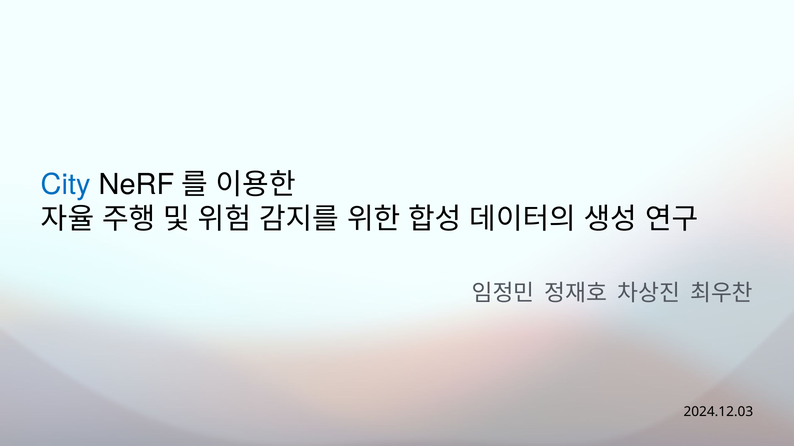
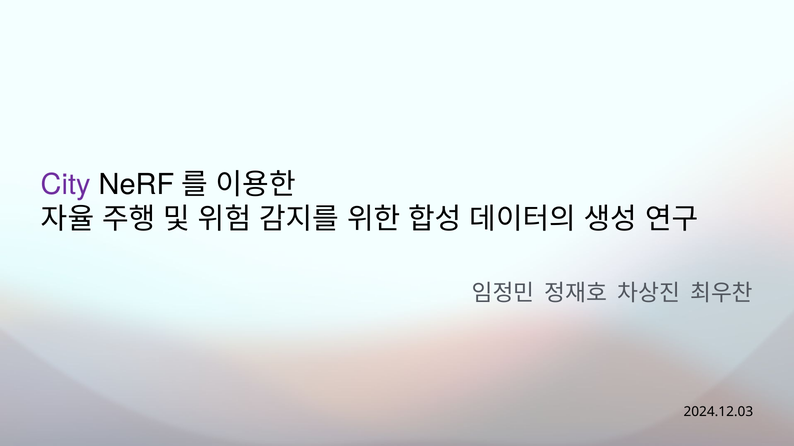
City colour: blue -> purple (66, 185)
